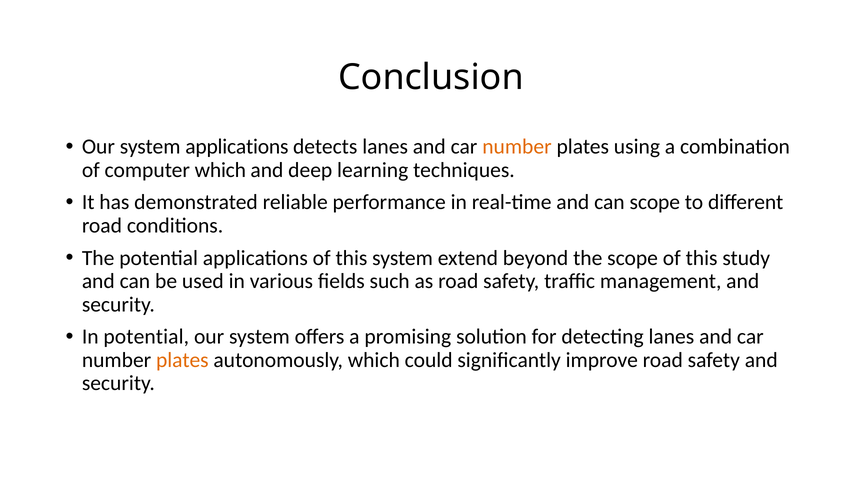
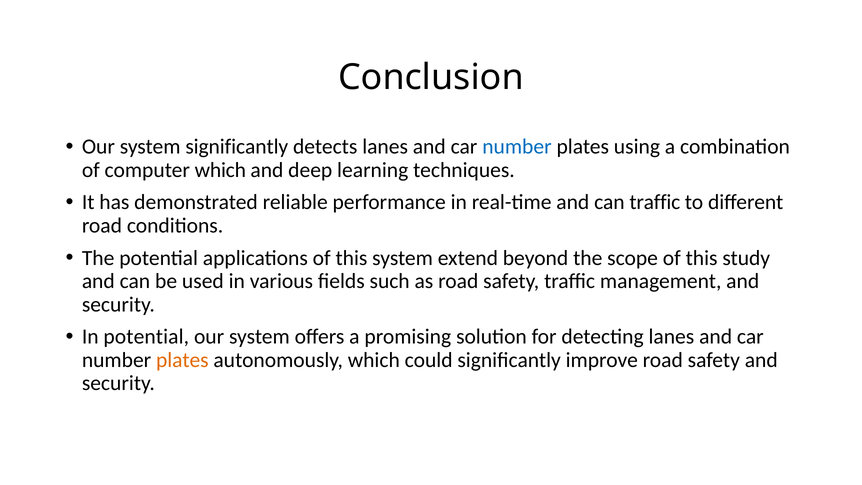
system applications: applications -> significantly (237, 147)
number colour: orange -> blue (517, 147)
can scope: scope -> traffic (655, 202)
